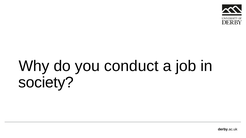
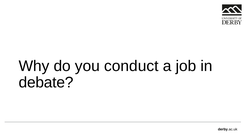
society: society -> debate (46, 83)
